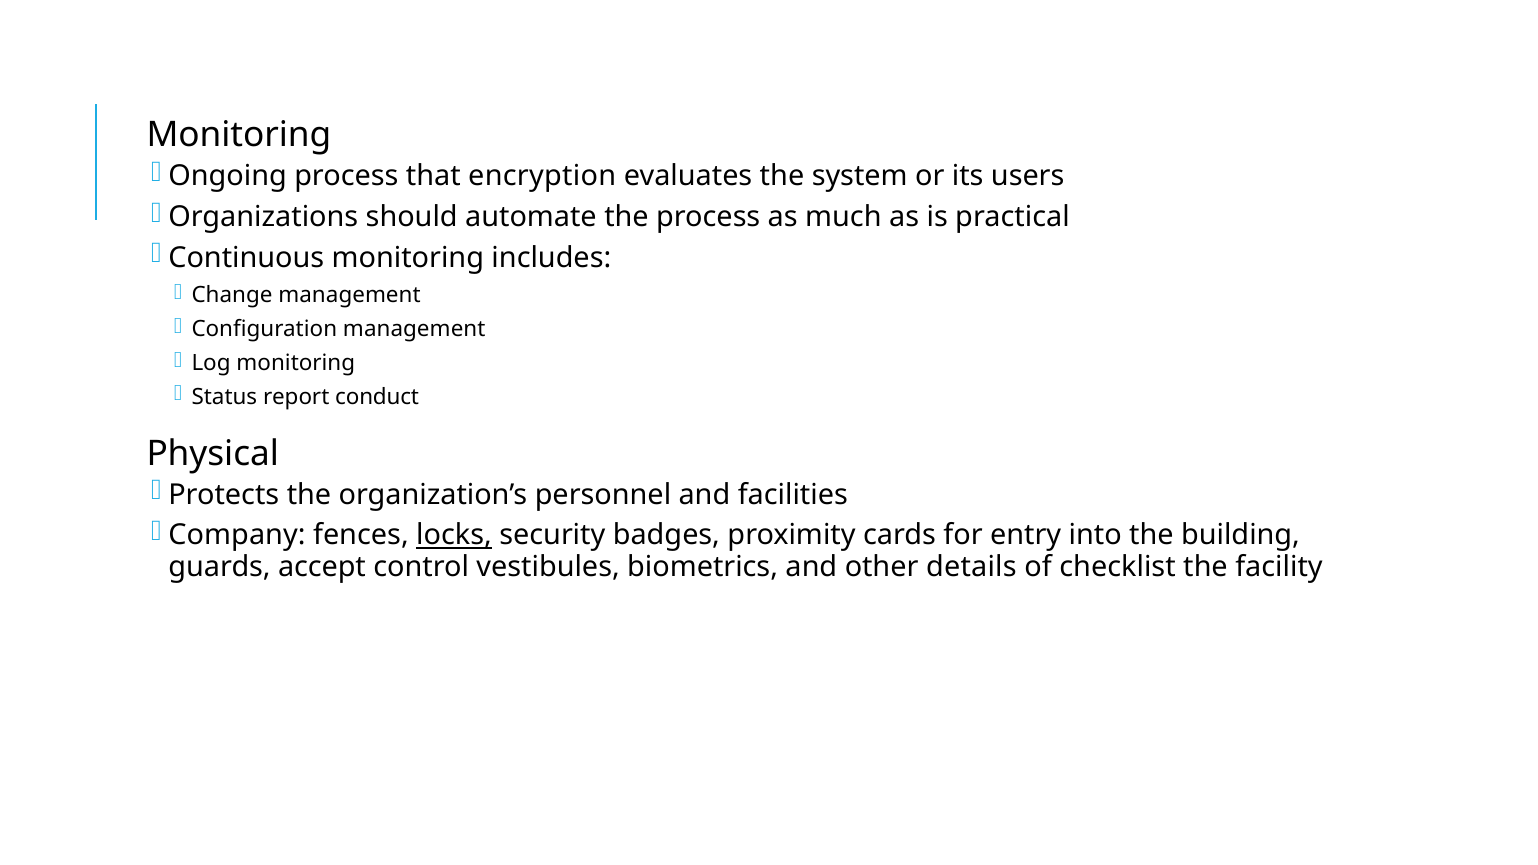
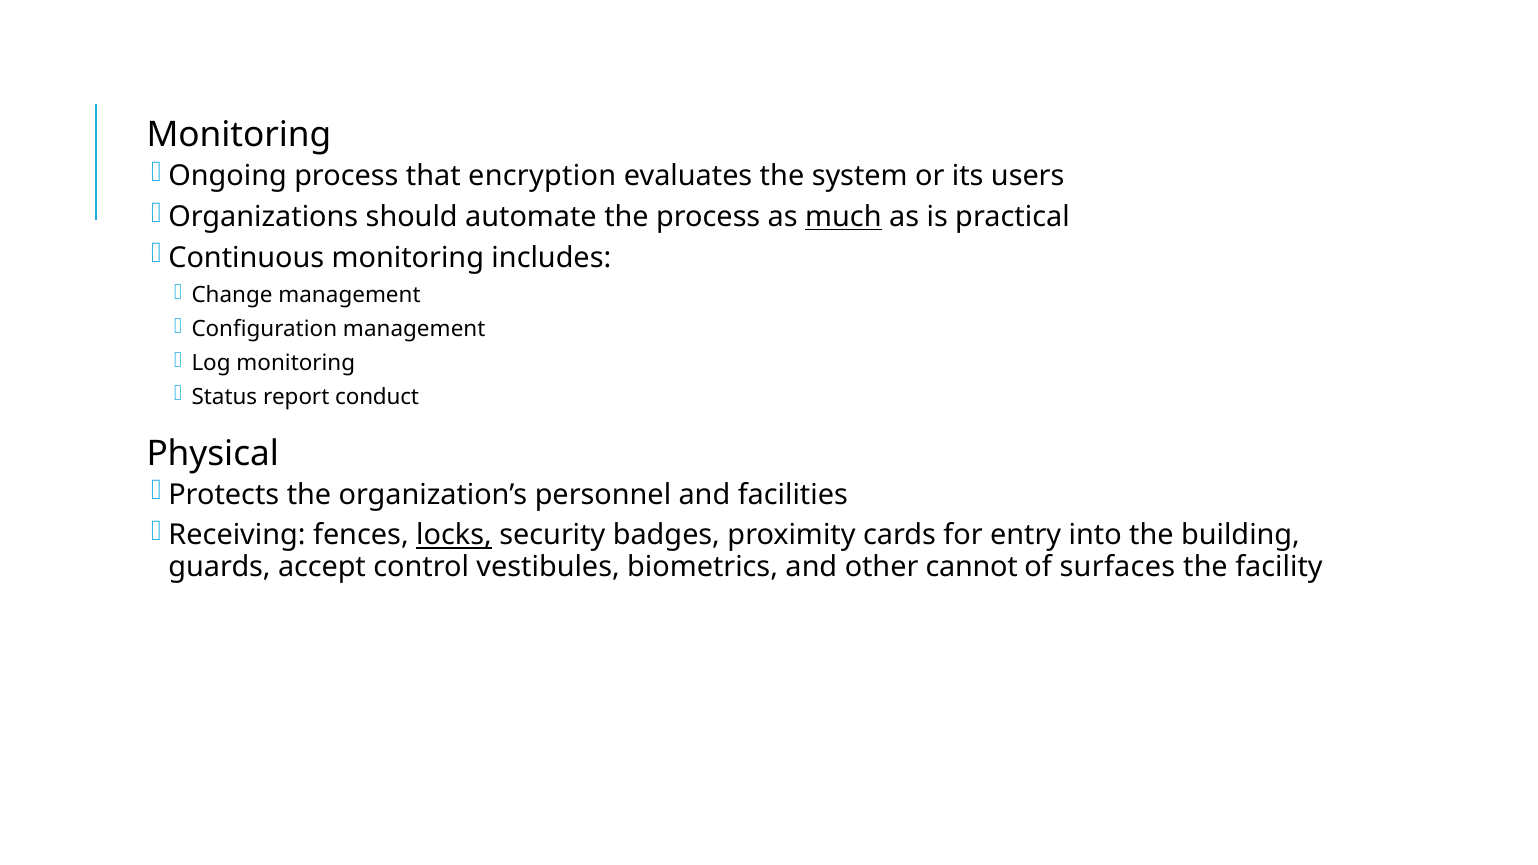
much underline: none -> present (843, 217)
Company: Company -> Receiving (237, 535)
details: details -> cannot (972, 567)
checklist: checklist -> surfaces (1117, 567)
